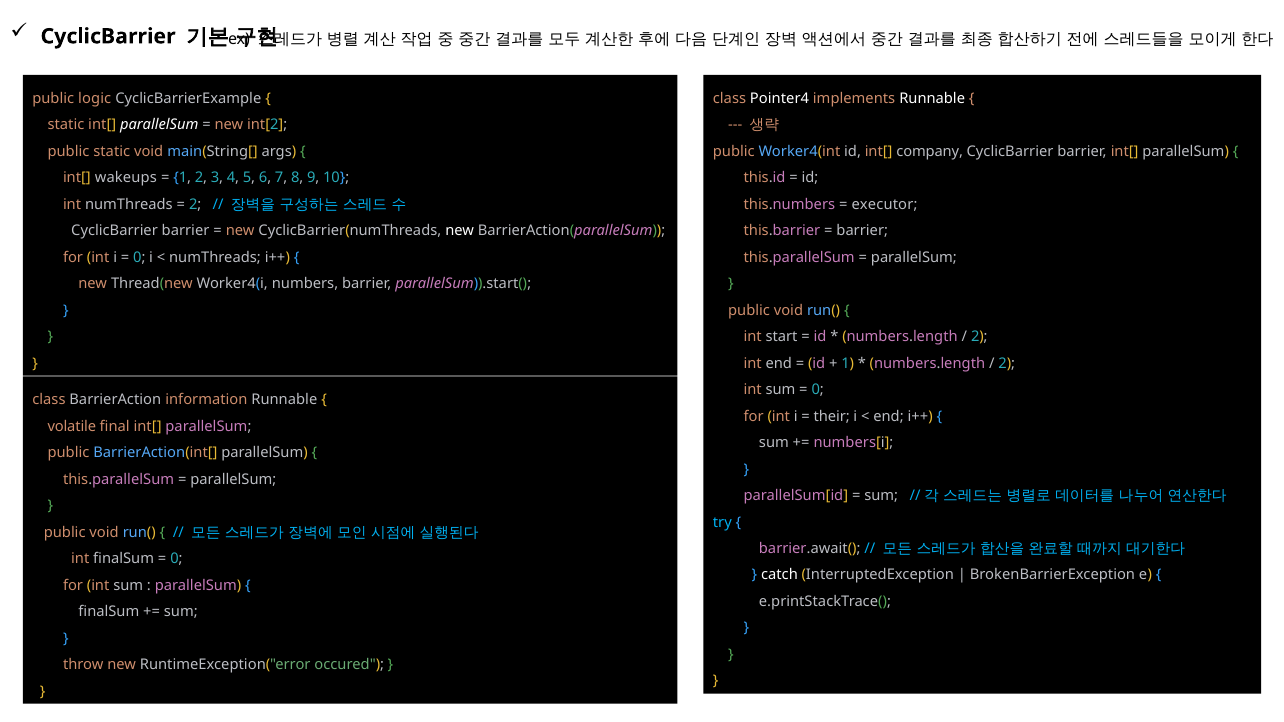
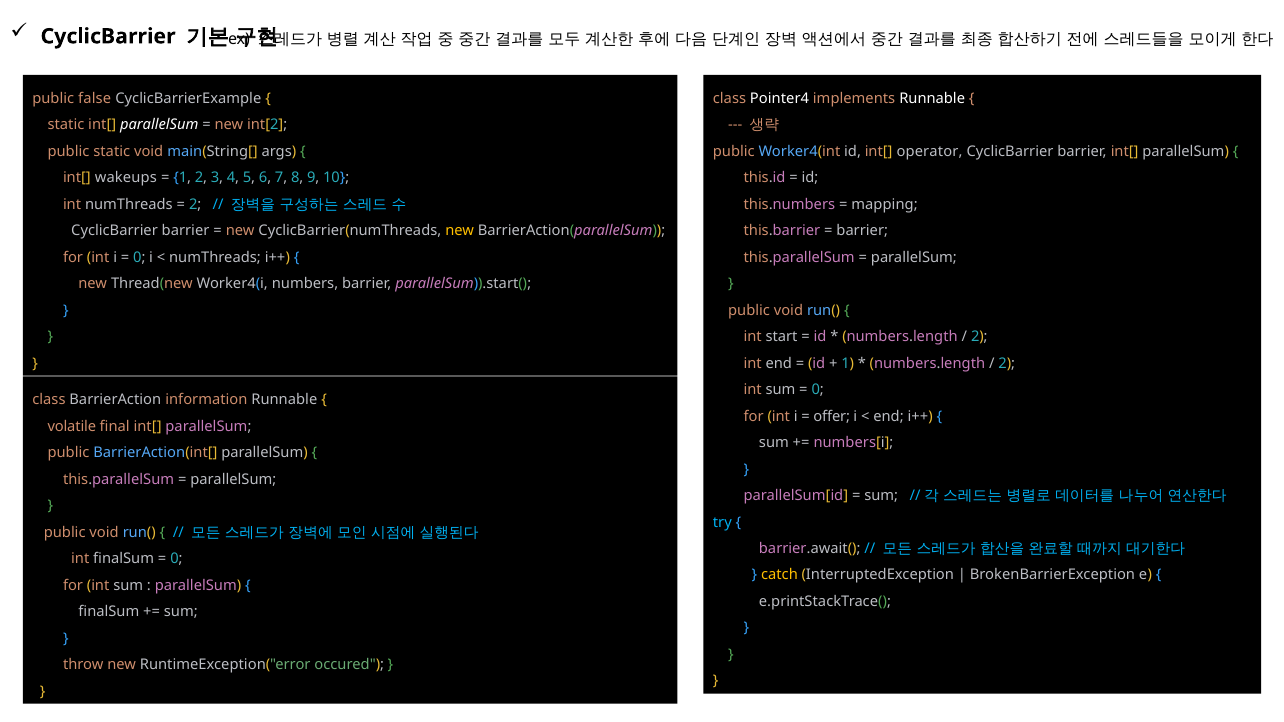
logic: logic -> false (95, 98)
company: company -> operator (930, 151)
executor: executor -> mapping (885, 204)
new colour: white -> yellow (460, 231)
their: their -> offer (832, 416)
catch colour: white -> yellow (779, 575)
